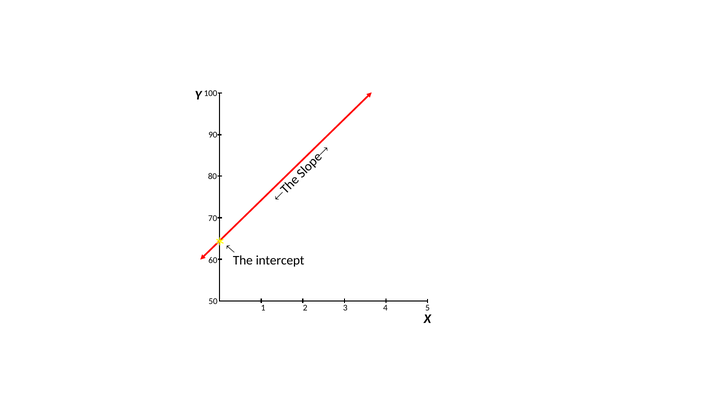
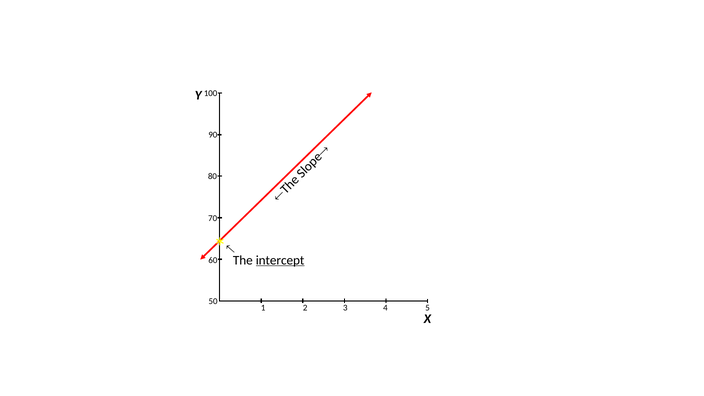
intercept underline: none -> present (280, 260)
